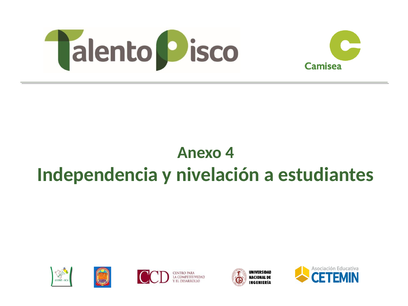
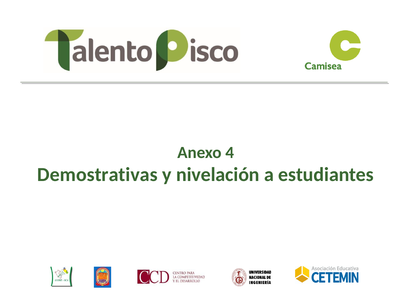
Independencia: Independencia -> Demostrativas (97, 175)
